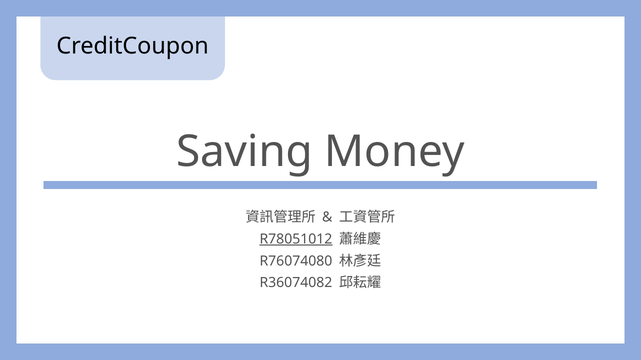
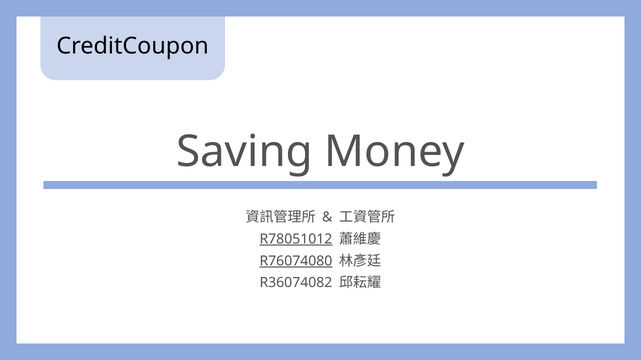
R76074080 underline: none -> present (296, 261)
